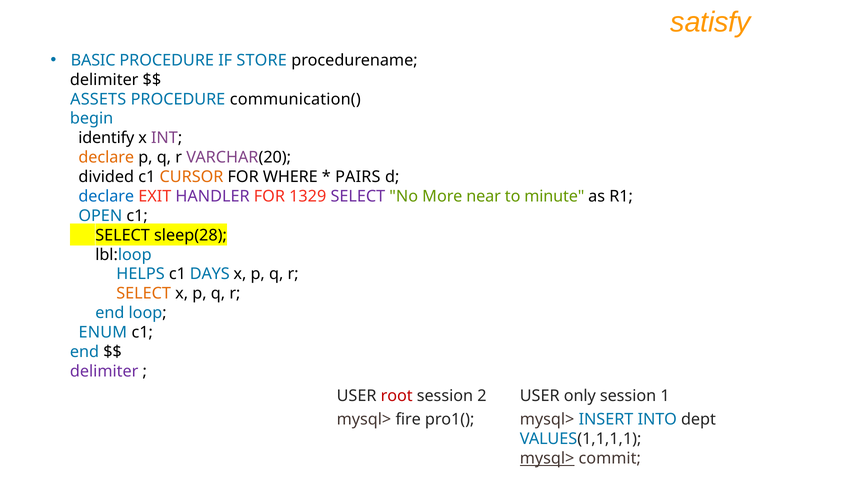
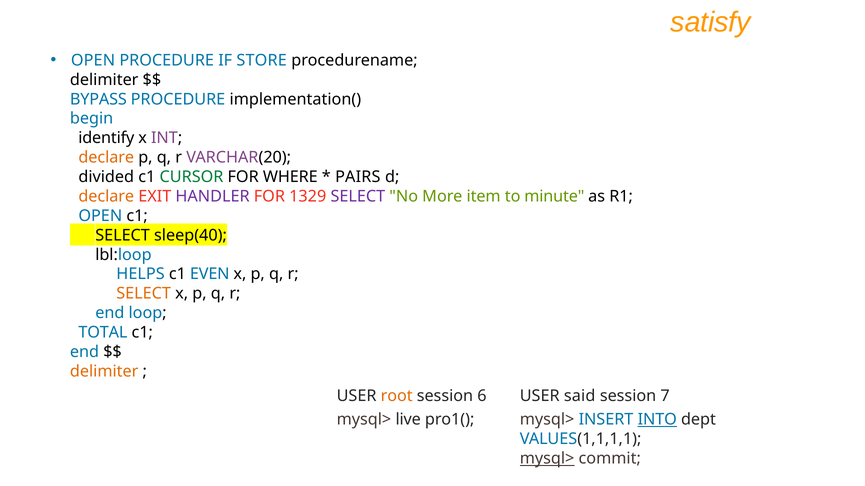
BASIC: BASIC -> OPEN (93, 60)
ASSETS: ASSETS -> BYPASS (98, 99)
communication(: communication( -> implementation( (295, 99)
CURSOR colour: orange -> green (192, 177)
declare colour: blue -> orange (106, 197)
near: near -> item (484, 197)
sleep(28: sleep(28 -> sleep(40 (190, 236)
DAYS: DAYS -> EVEN (210, 274)
ENUM: ENUM -> TOTAL (103, 333)
delimiter colour: purple -> orange (104, 372)
root colour: red -> orange (397, 396)
2: 2 -> 6 (482, 396)
only: only -> said (580, 396)
1: 1 -> 7 (665, 396)
fire: fire -> live (408, 420)
INTO underline: none -> present (657, 420)
